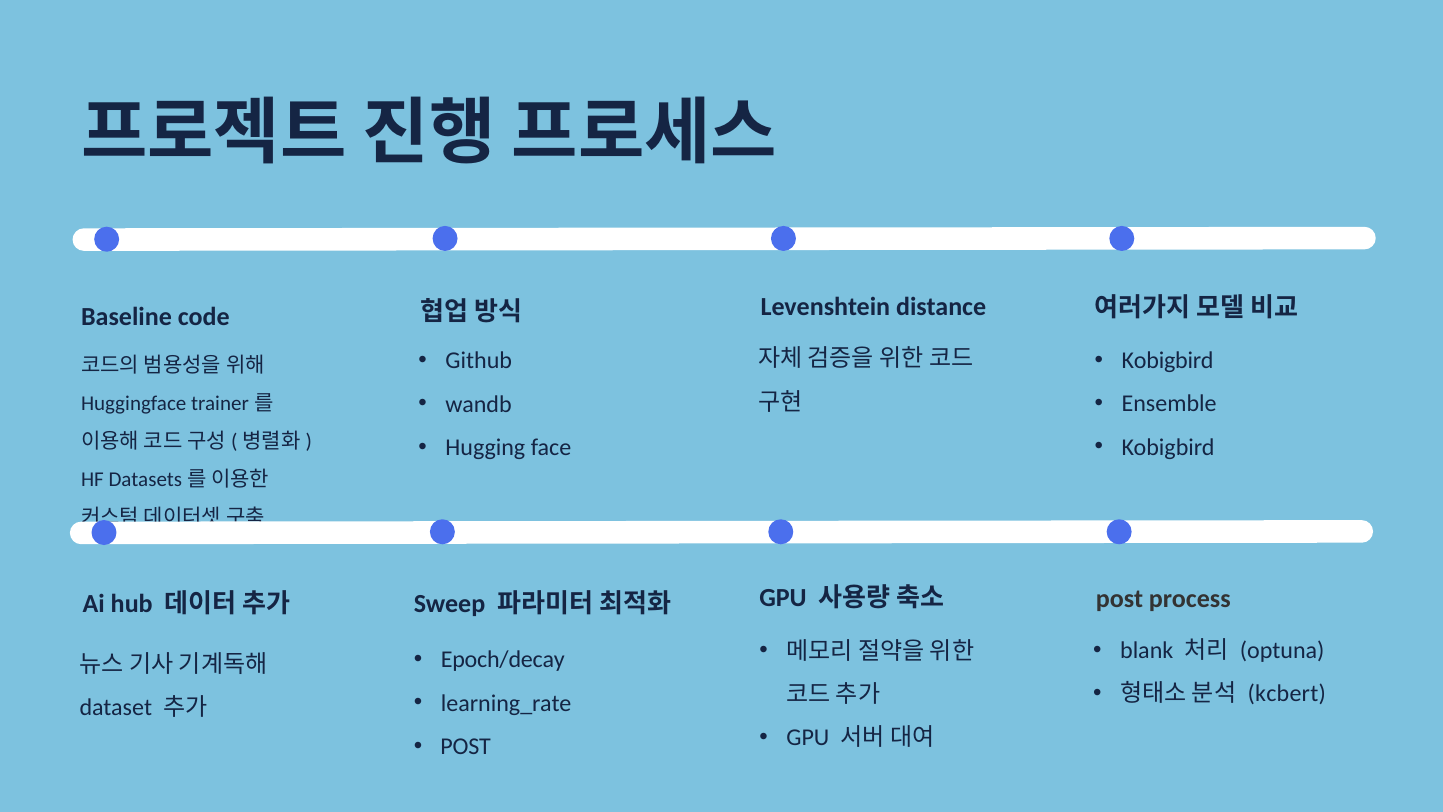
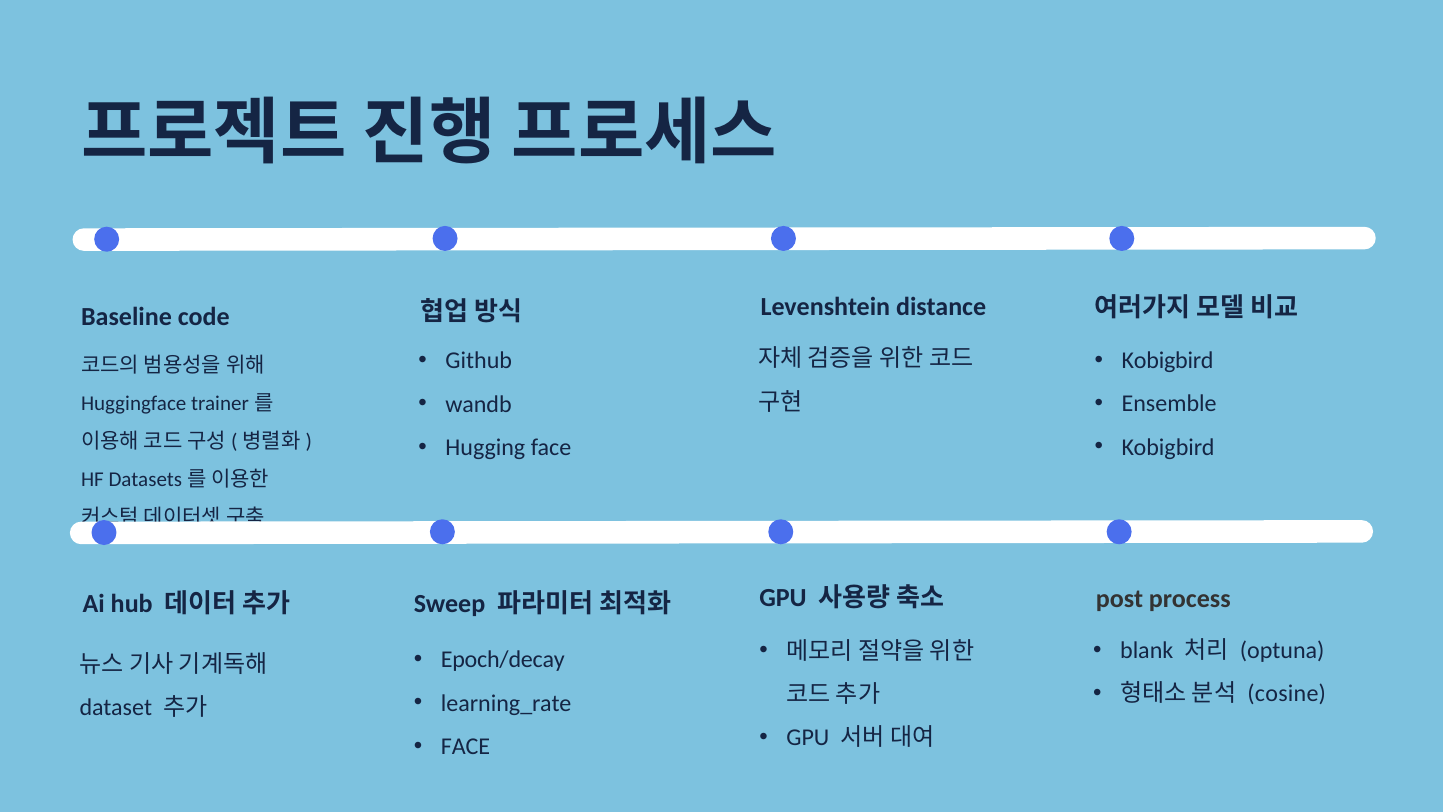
kcbert: kcbert -> cosine (1287, 694)
POST: POST -> FACE (466, 746)
